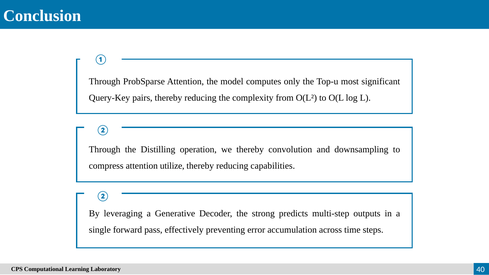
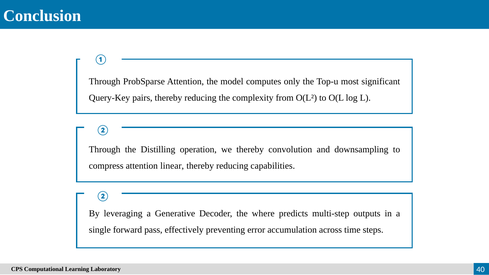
utilize: utilize -> linear (172, 166)
strong: strong -> where (263, 214)
